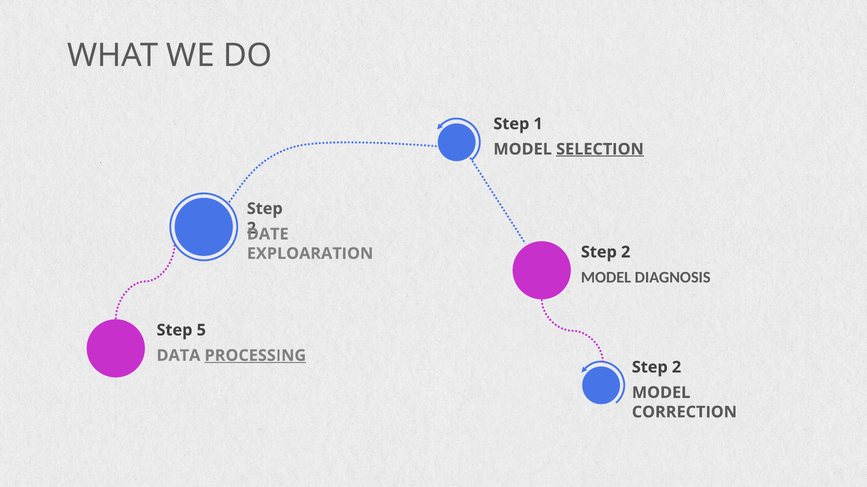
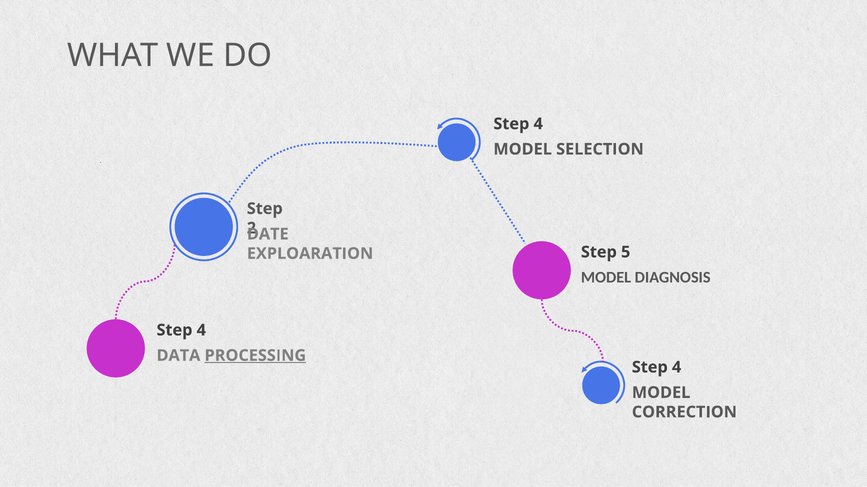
1: 1 -> 4 (538, 124)
SELECTION underline: present -> none (600, 149)
2: 2 -> 5 (626, 252)
5: 5 -> 4 (201, 331)
2: 2 -> 4 (677, 368)
